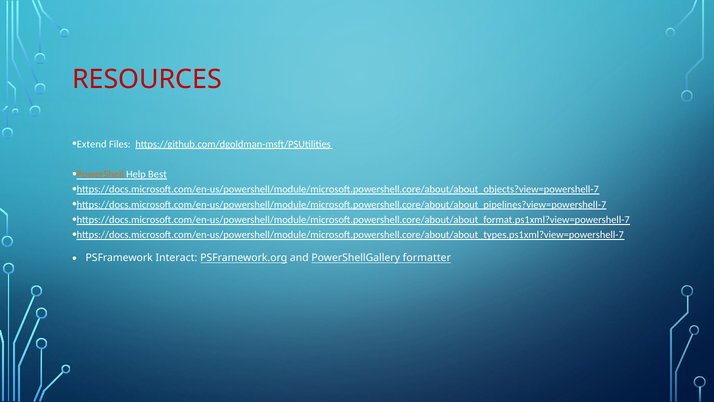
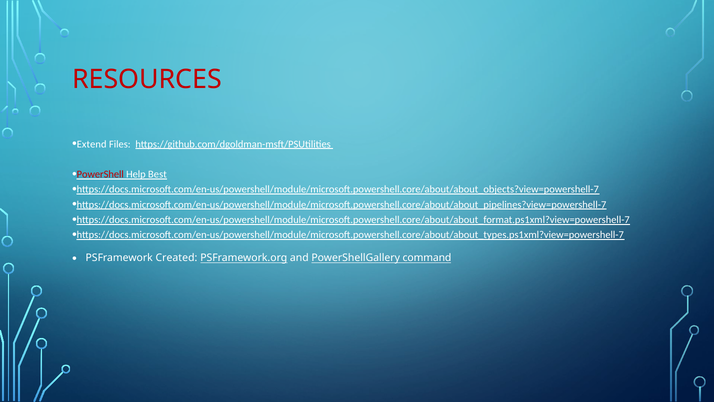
PowerShell colour: orange -> red (100, 174)
Interact: Interact -> Created (176, 258)
formatter: formatter -> command (427, 258)
